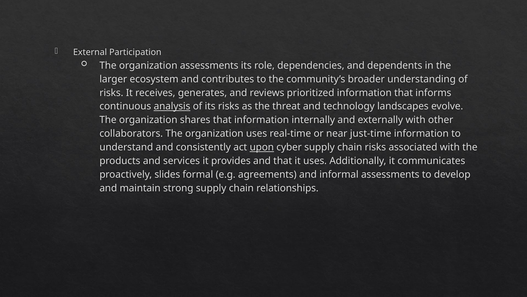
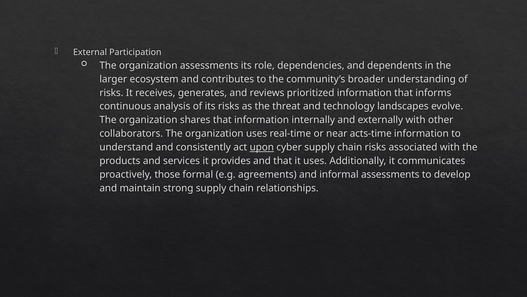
analysis underline: present -> none (172, 106)
just-time: just-time -> acts-time (371, 133)
slides: slides -> those (167, 174)
